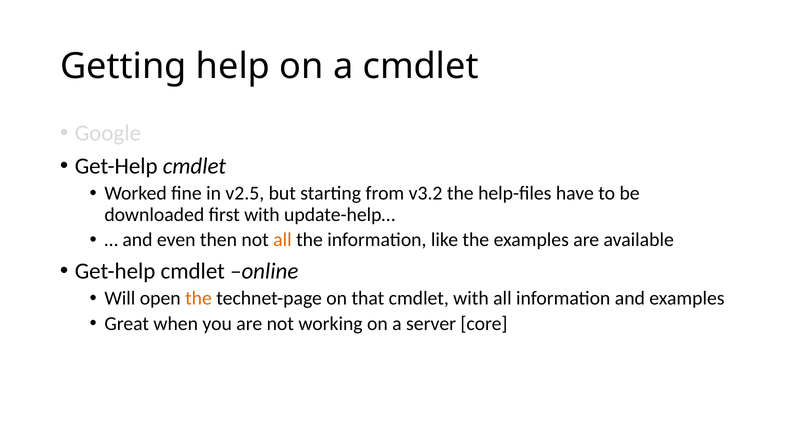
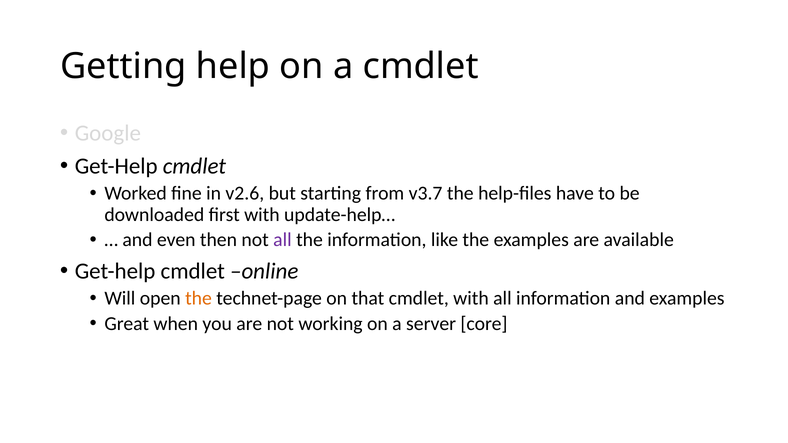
v2.5: v2.5 -> v2.6 (245, 193)
v3.2: v3.2 -> v3.7 (426, 193)
all colour: orange -> purple (282, 240)
